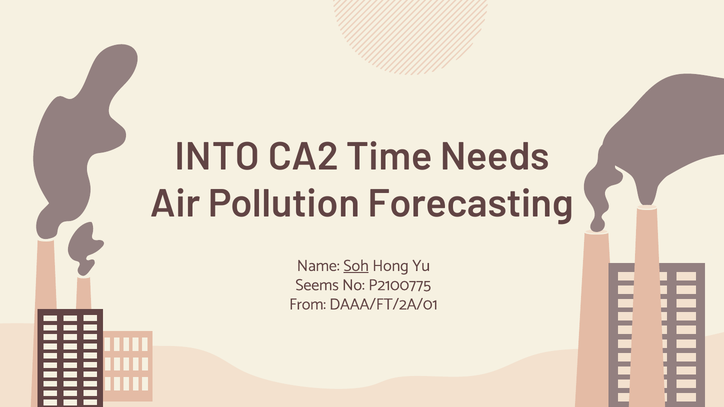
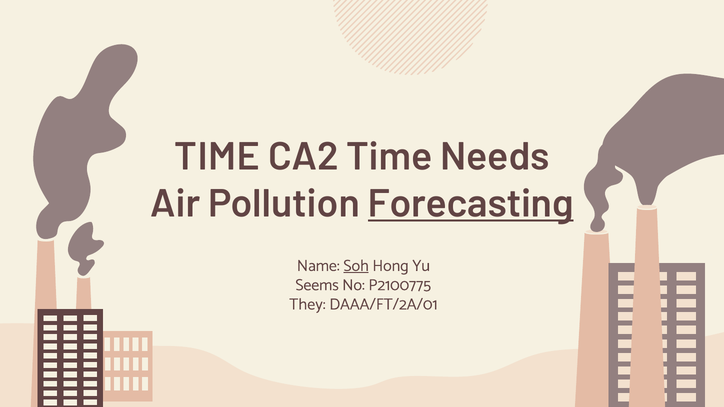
INTO: INTO -> TIME (217, 157)
Forecasting underline: none -> present (471, 204)
From: From -> They (307, 304)
